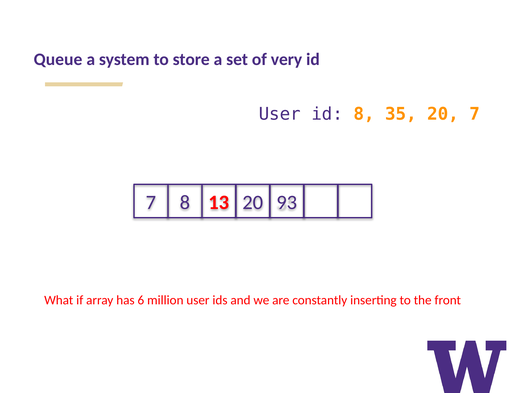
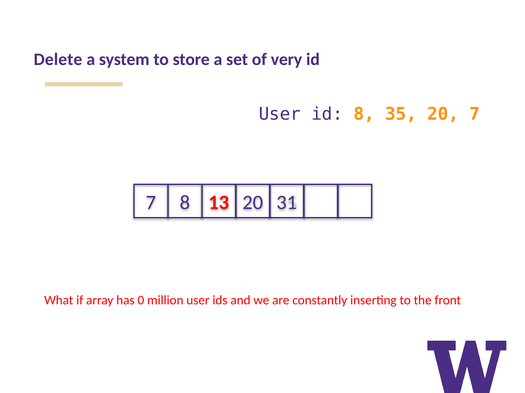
Queue: Queue -> Delete (58, 60)
93: 93 -> 31 (287, 203)
6: 6 -> 0 (141, 301)
